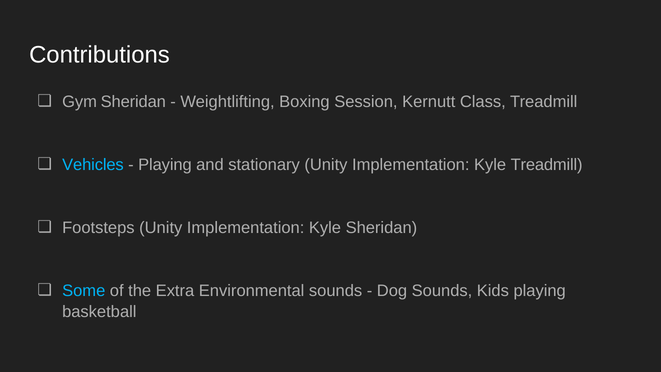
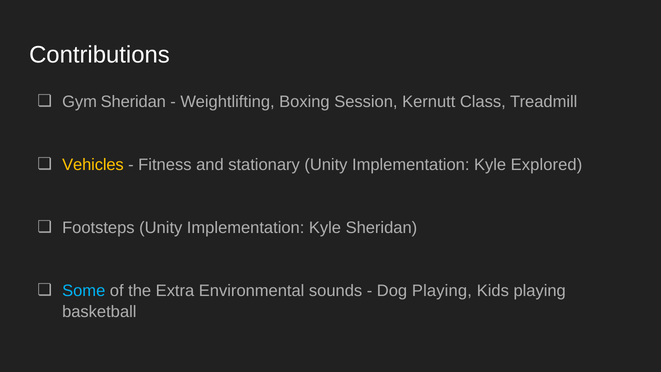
Vehicles colour: light blue -> yellow (93, 165)
Playing: Playing -> Fitness (165, 165)
Kyle Treadmill: Treadmill -> Explored (547, 165)
Dog Sounds: Sounds -> Playing (442, 291)
